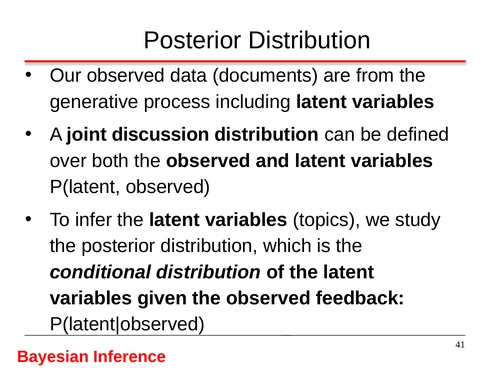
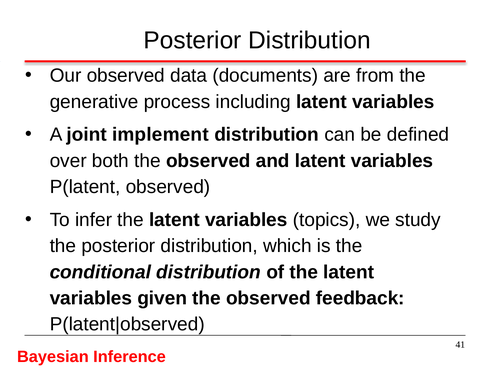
discussion: discussion -> implement (160, 134)
